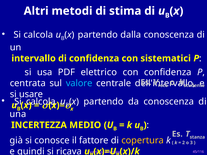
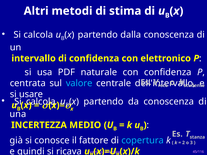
sistematici: sistematici -> elettronico (166, 58)
elettrico: elettrico -> naturale (99, 72)
copertura colour: yellow -> light blue (143, 141)
